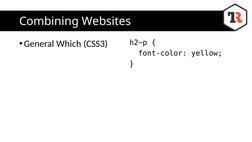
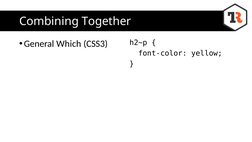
Websites: Websites -> Together (106, 21)
